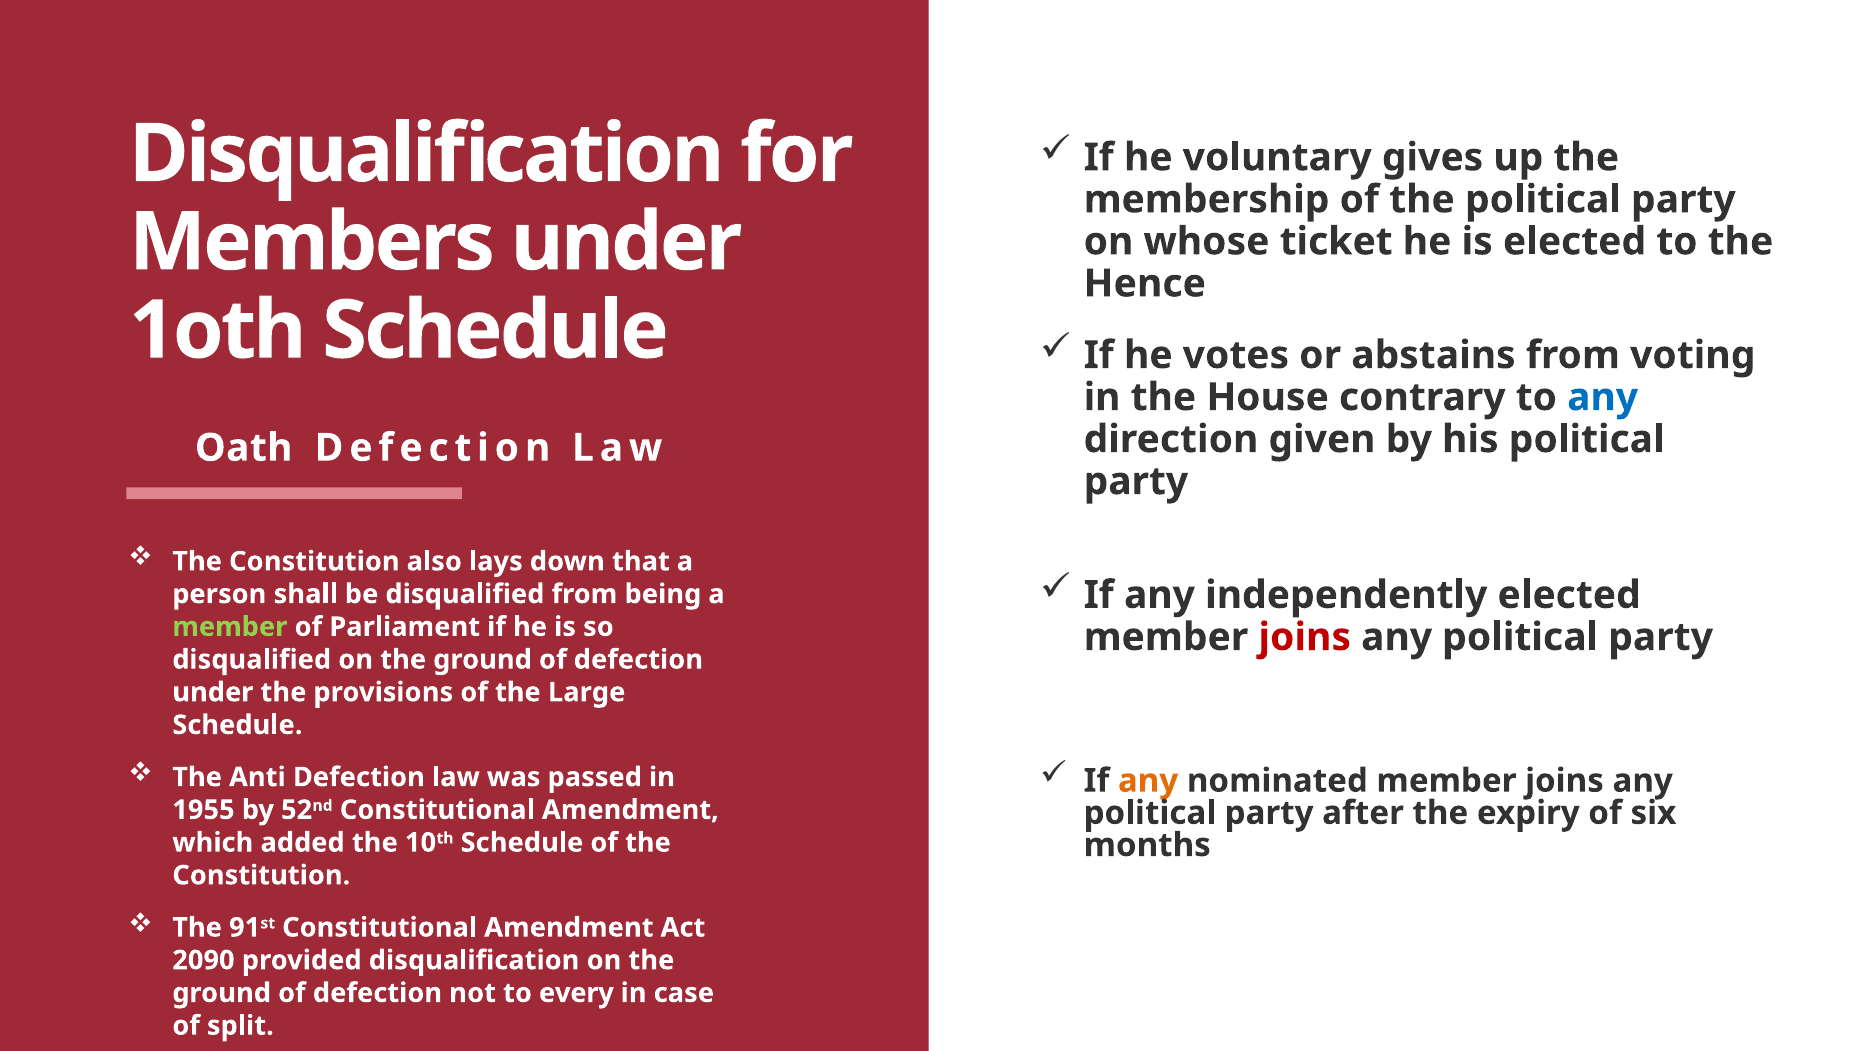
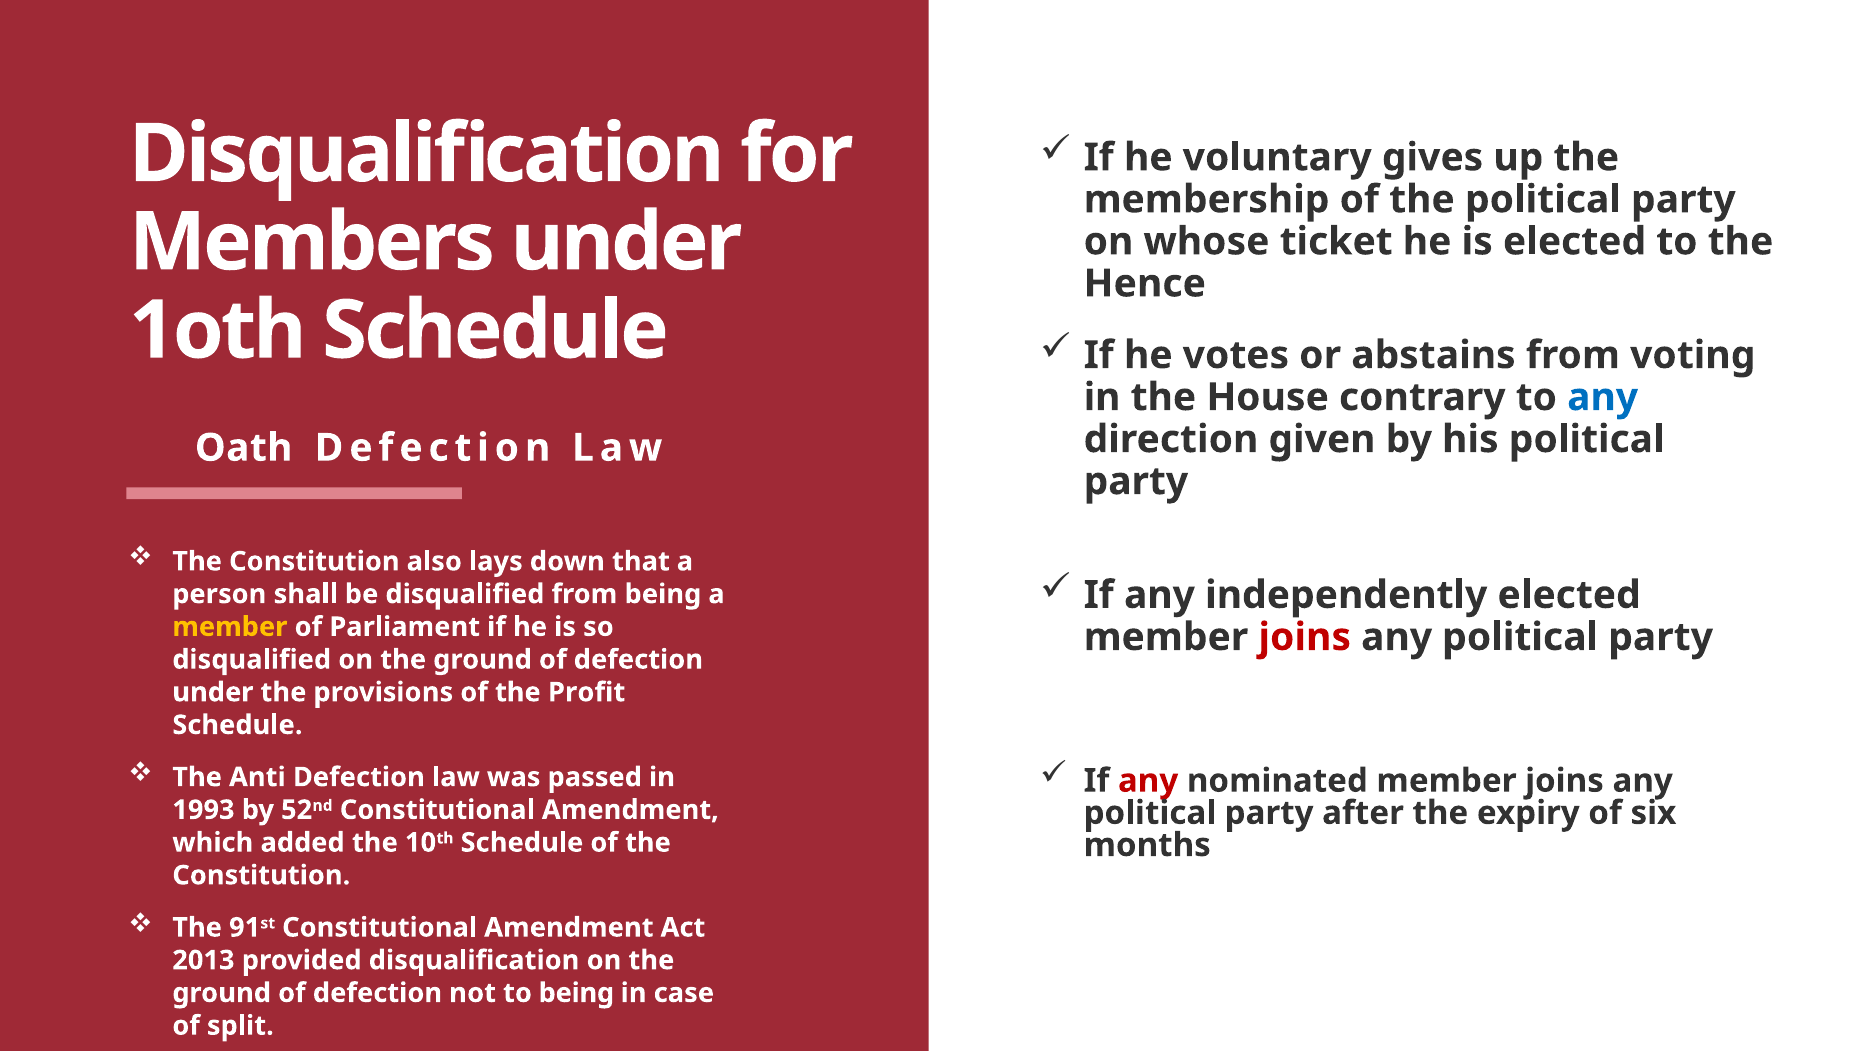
member colour: light green -> yellow (230, 627)
Large: Large -> Profit (587, 693)
any colour: orange -> red (1148, 781)
1955: 1955 -> 1993 (203, 810)
2090: 2090 -> 2013 (203, 961)
to every: every -> being (576, 993)
